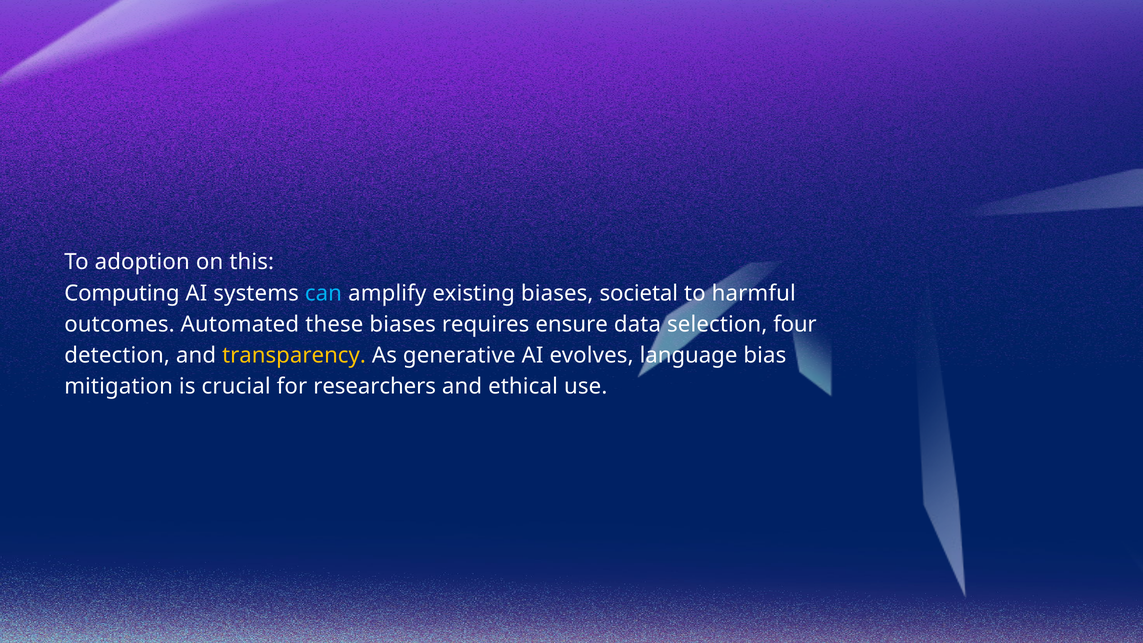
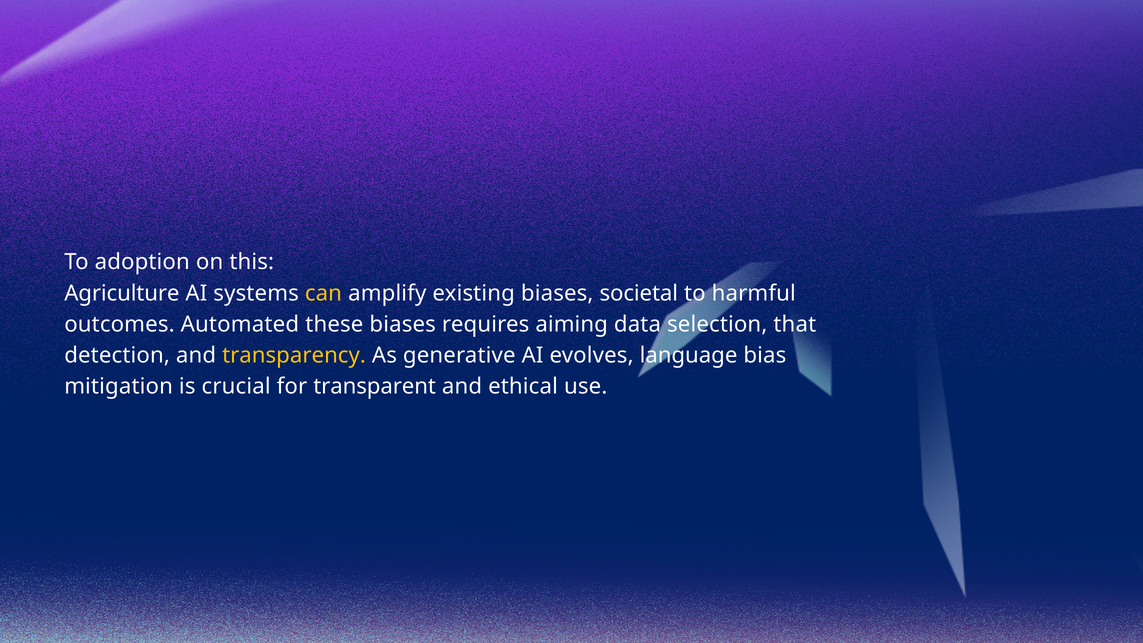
Computing: Computing -> Agriculture (122, 293)
can colour: light blue -> yellow (323, 293)
ensure: ensure -> aiming (572, 324)
four: four -> that (795, 324)
researchers: researchers -> transparent (375, 387)
